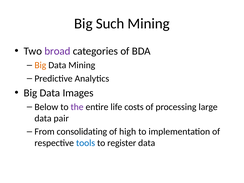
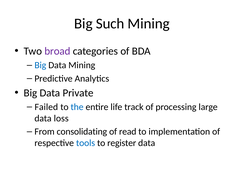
Big colour: orange -> blue (40, 65)
Images: Images -> Private (78, 93)
Below: Below -> Failed (46, 107)
the colour: purple -> blue (77, 107)
costs: costs -> track (134, 107)
pair: pair -> loss (61, 118)
high: high -> read (128, 132)
